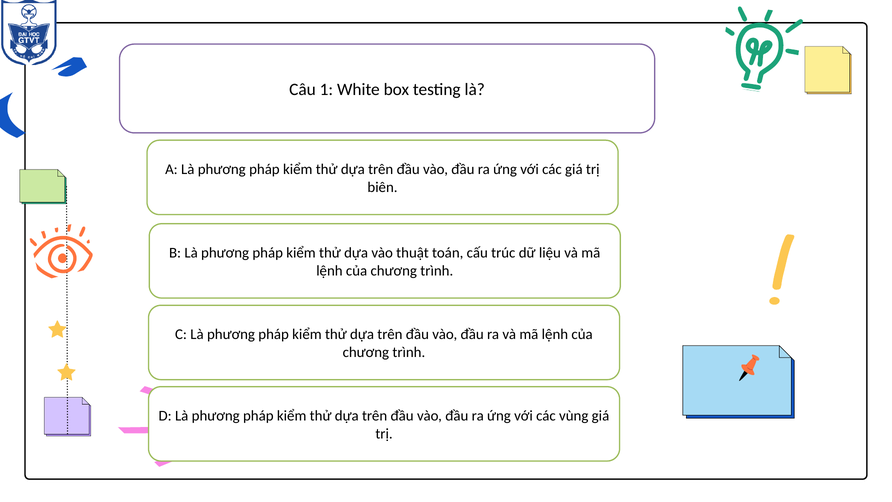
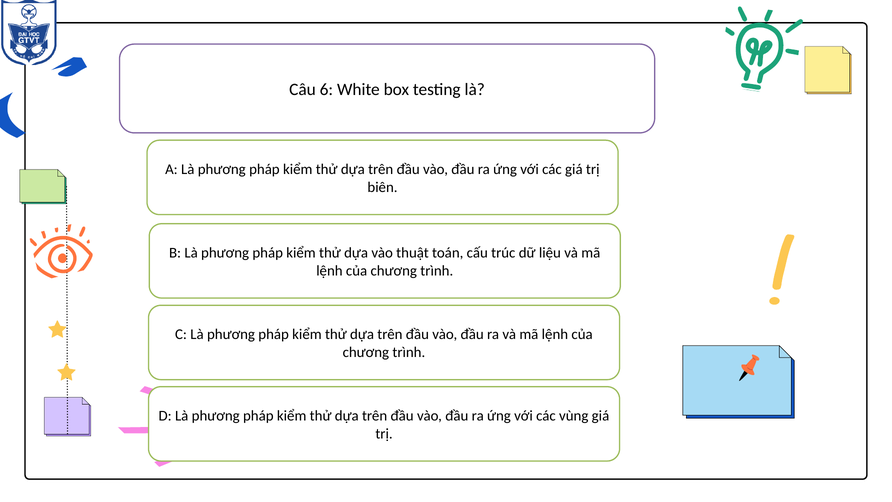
1: 1 -> 6 (326, 90)
